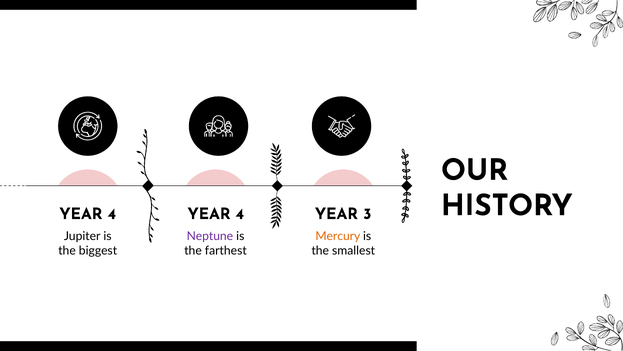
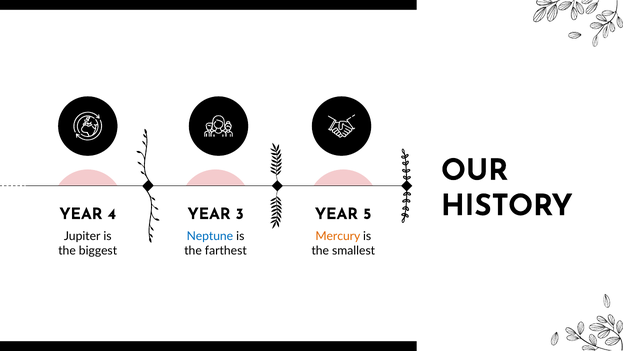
4: 4 -> 3 (240, 214)
3: 3 -> 5 (367, 214)
Neptune colour: purple -> blue (210, 236)
